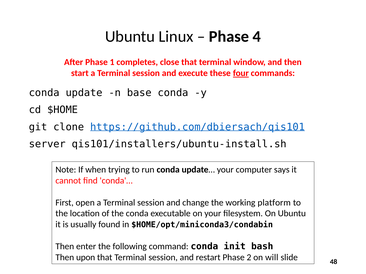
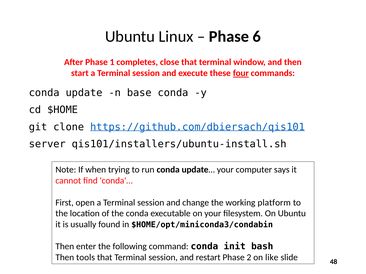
4: 4 -> 6 (257, 37)
upon: upon -> tools (86, 258)
will: will -> like (272, 258)
